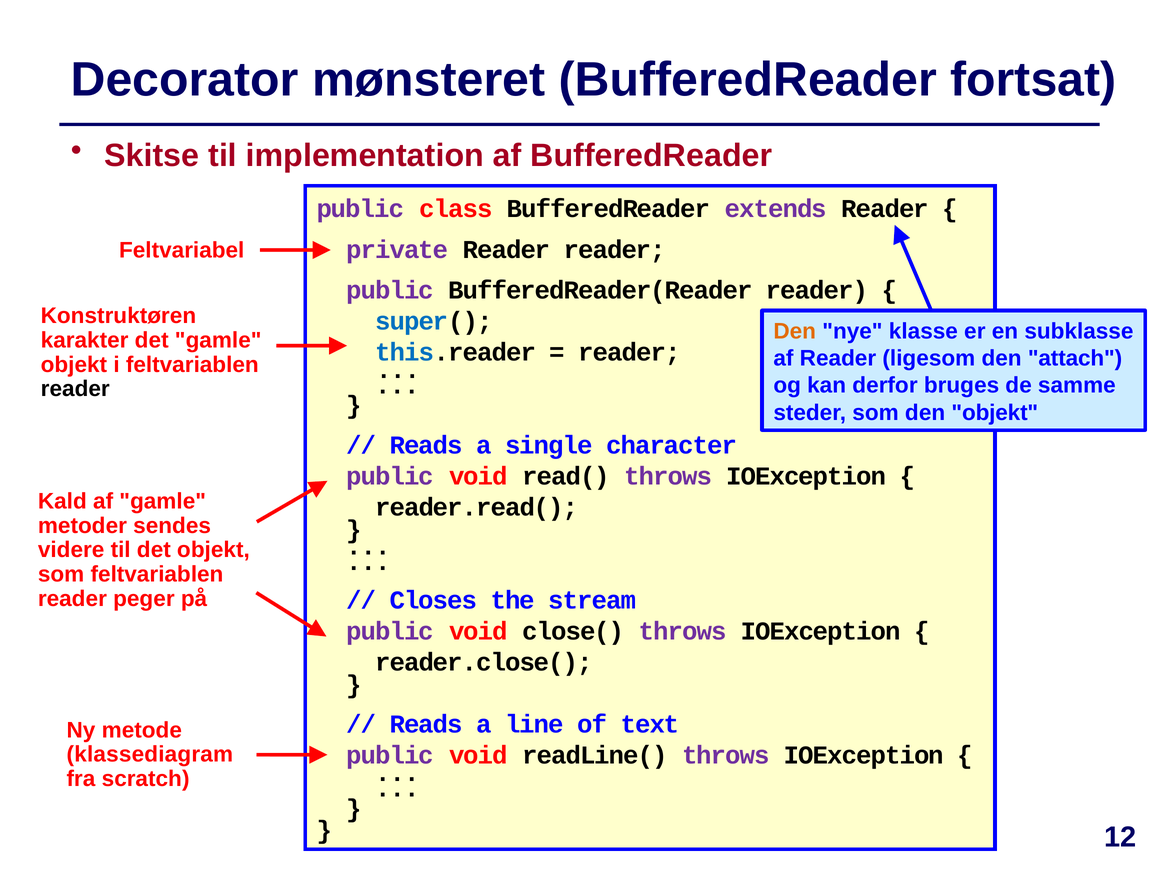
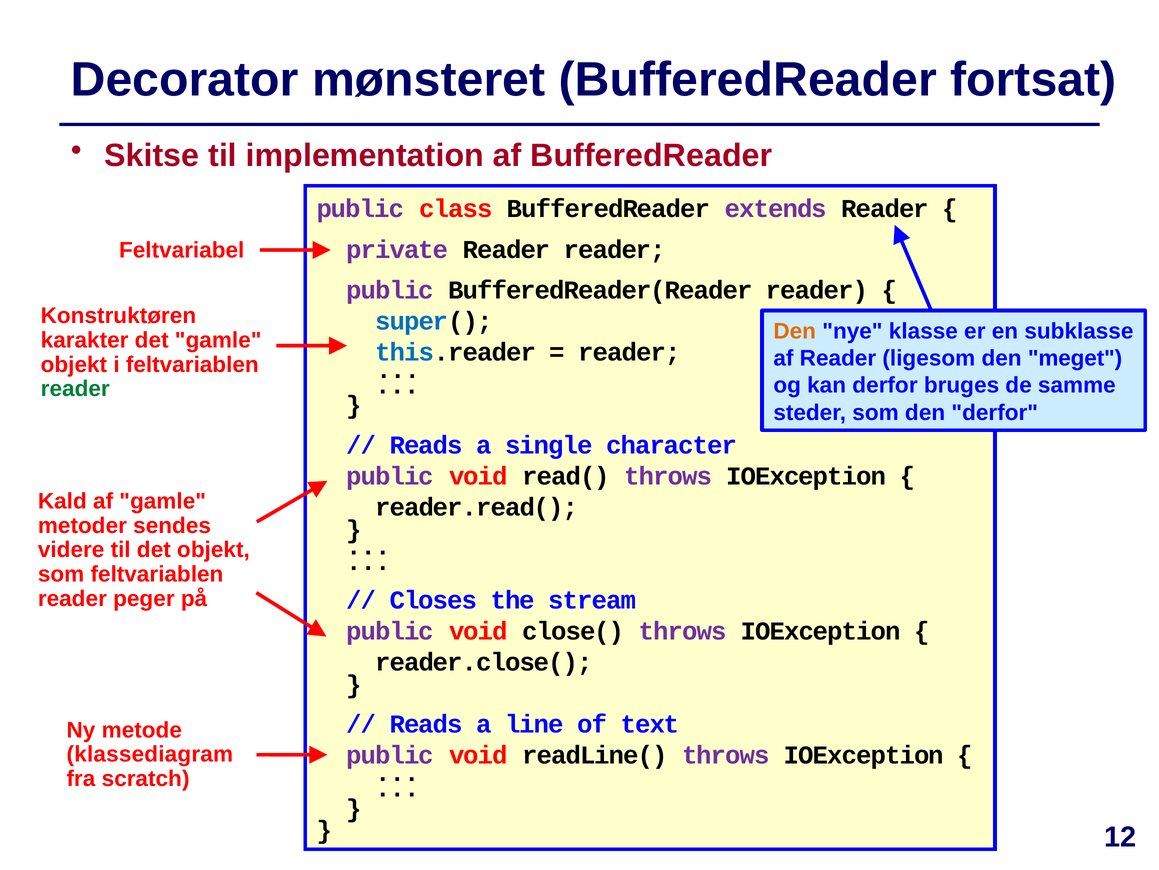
attach: attach -> meget (1075, 358)
reader colour: black -> green (75, 389)
den objekt: objekt -> derfor (995, 412)
